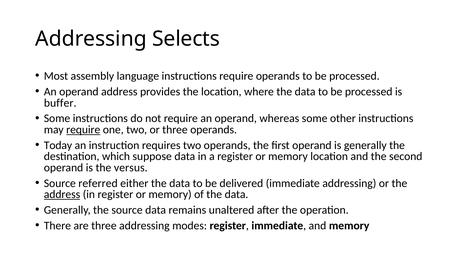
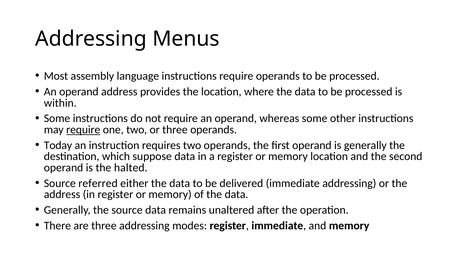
Selects: Selects -> Menus (186, 39)
buffer: buffer -> within (60, 103)
versus: versus -> halted (131, 168)
address underline: present -> none (62, 194)
